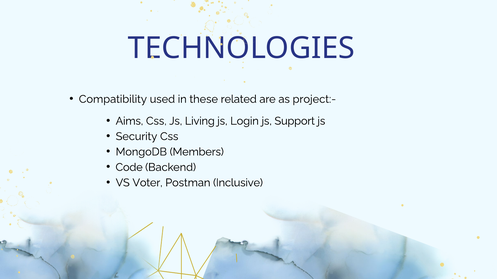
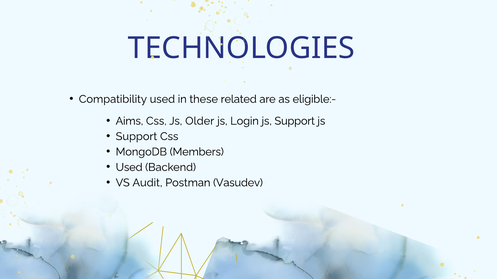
project:-: project:- -> eligible:- (314, 99)
Living: Living -> Older (200, 121)
Security: Security -> Support (136, 137)
Code: Code -> Used (129, 168)
Voter: Voter -> Audit (147, 183)
Inclusive: Inclusive -> Vasudev (238, 183)
